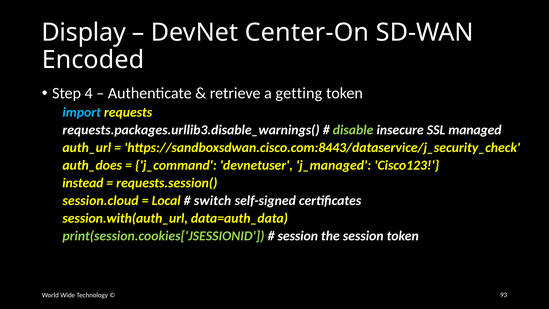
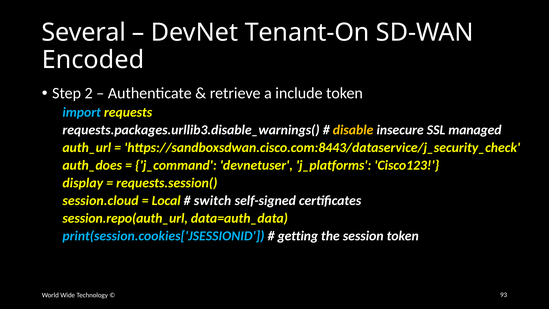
Display: Display -> Several (84, 33)
Center-On: Center-On -> Tenant-On (307, 33)
4: 4 -> 2 (89, 93)
getting: getting -> include (299, 93)
disable colour: light green -> yellow (353, 130)
j_managed: j_managed -> j_platforms (334, 165)
instead: instead -> display (83, 183)
session.with(auth_url: session.with(auth_url -> session.repo(auth_url (125, 218)
print(session.cookies['JSESSIONID colour: light green -> light blue (163, 236)
session: session -> getting (298, 236)
